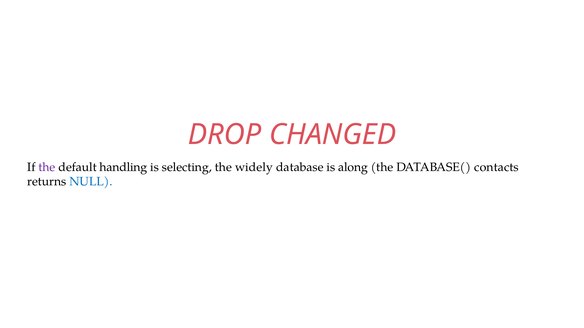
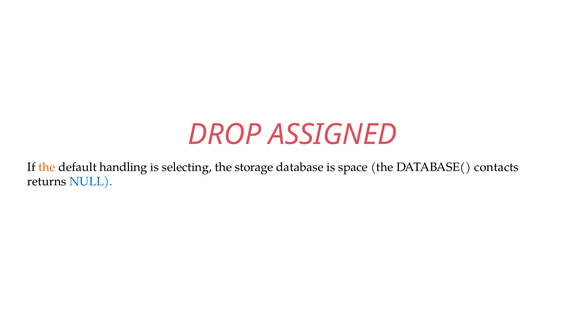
CHANGED: CHANGED -> ASSIGNED (333, 135)
the colour: purple -> orange (47, 167)
widely: widely -> storage (254, 167)
along: along -> space (353, 167)
